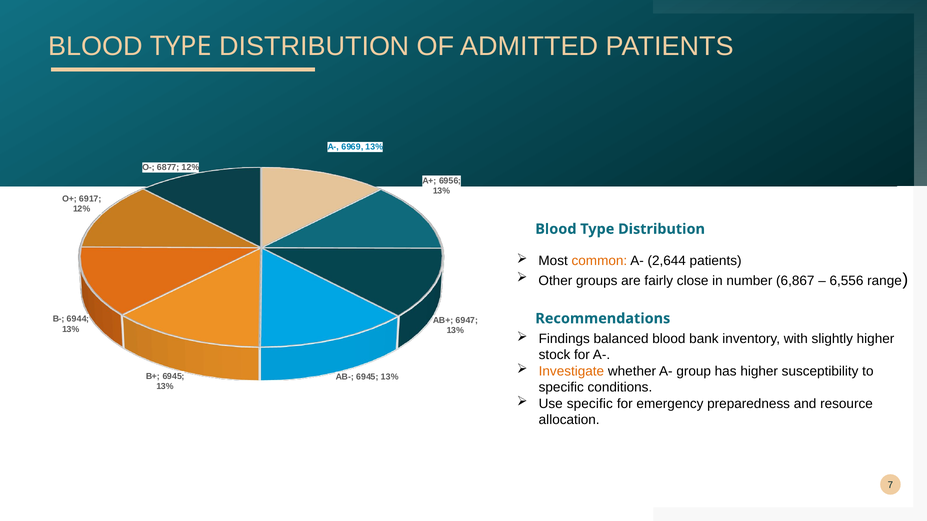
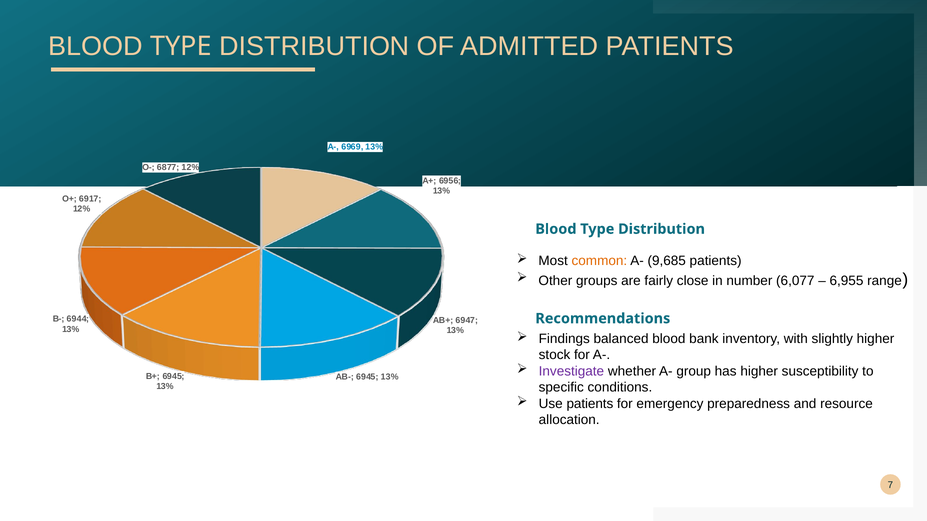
2,644: 2,644 -> 9,685 (667, 261)
6,867: 6,867 -> 6,077 (795, 281)
6,556: 6,556 -> 6,955 (846, 281)
Investigate colour: orange -> purple (571, 372)
Use specific: specific -> patients (590, 404)
